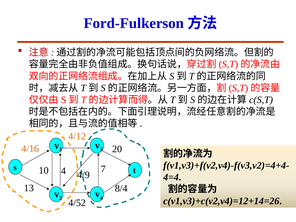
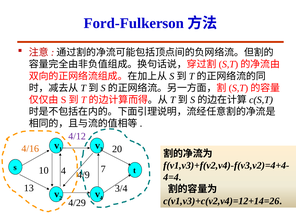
4/12 colour: orange -> purple (77, 136)
8/4: 8/4 -> 3/4 (121, 189)
4/52: 4/52 -> 4/29 (77, 203)
